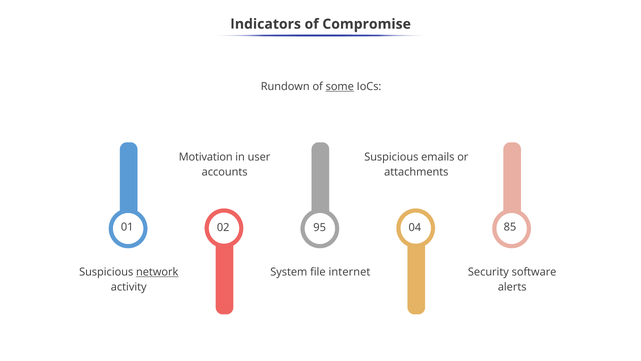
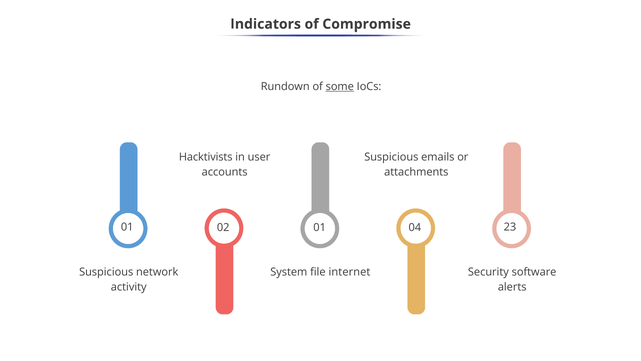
Motivation: Motivation -> Hacktivists (206, 157)
02 95: 95 -> 01 (320, 228)
85: 85 -> 23 (510, 227)
network underline: present -> none (157, 272)
